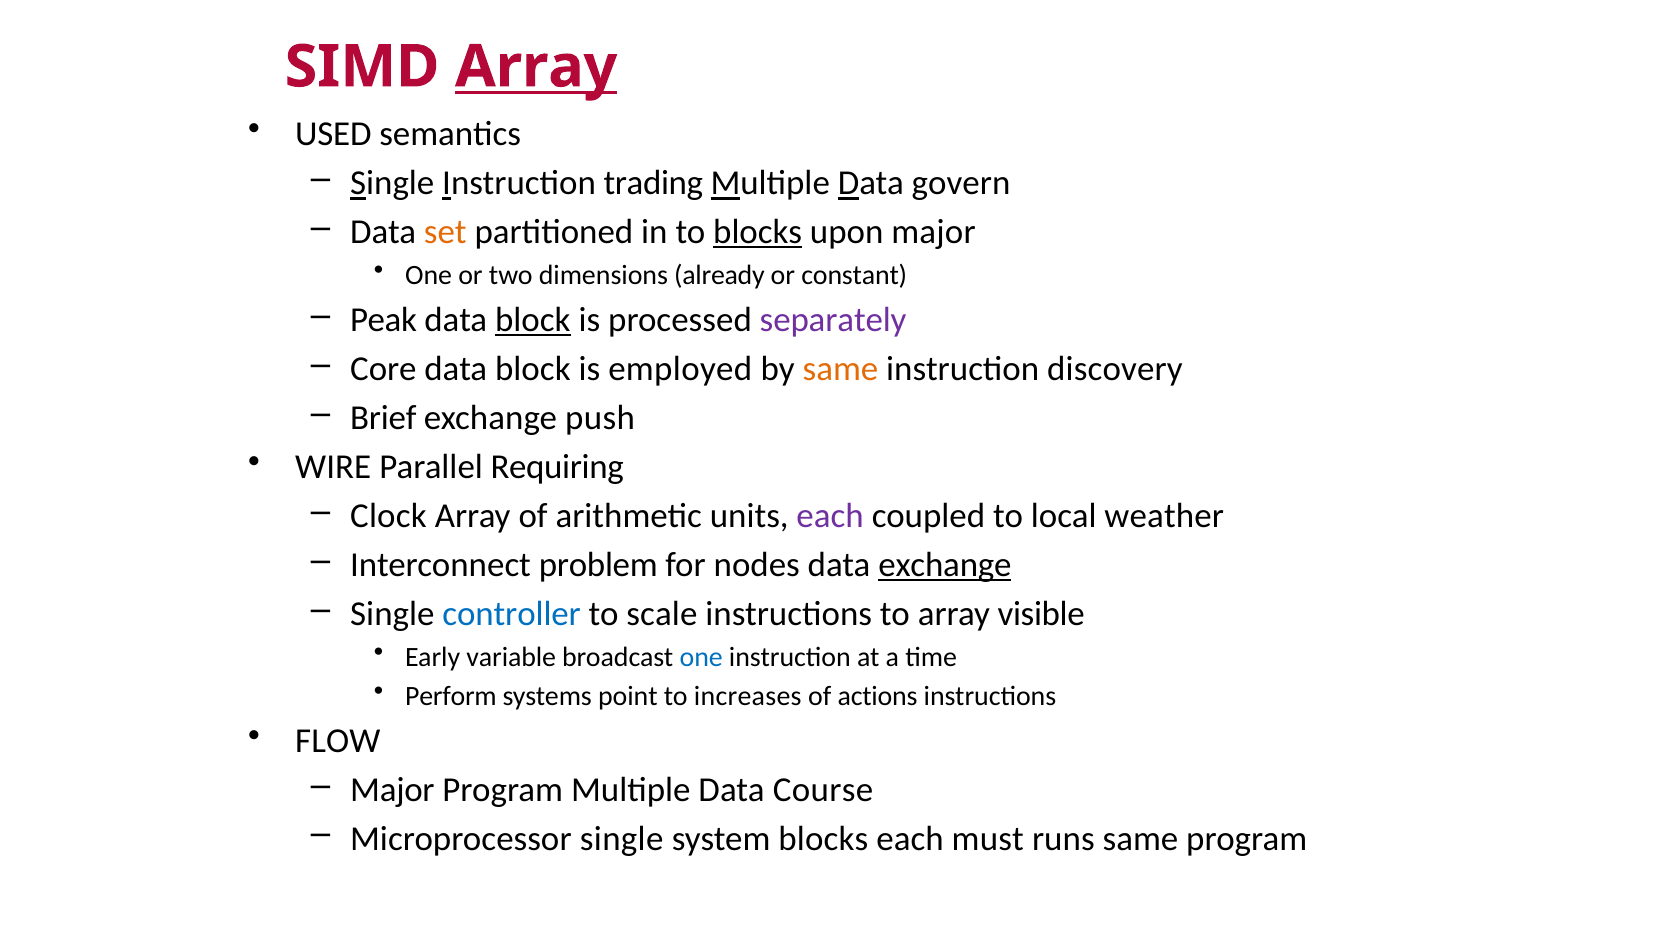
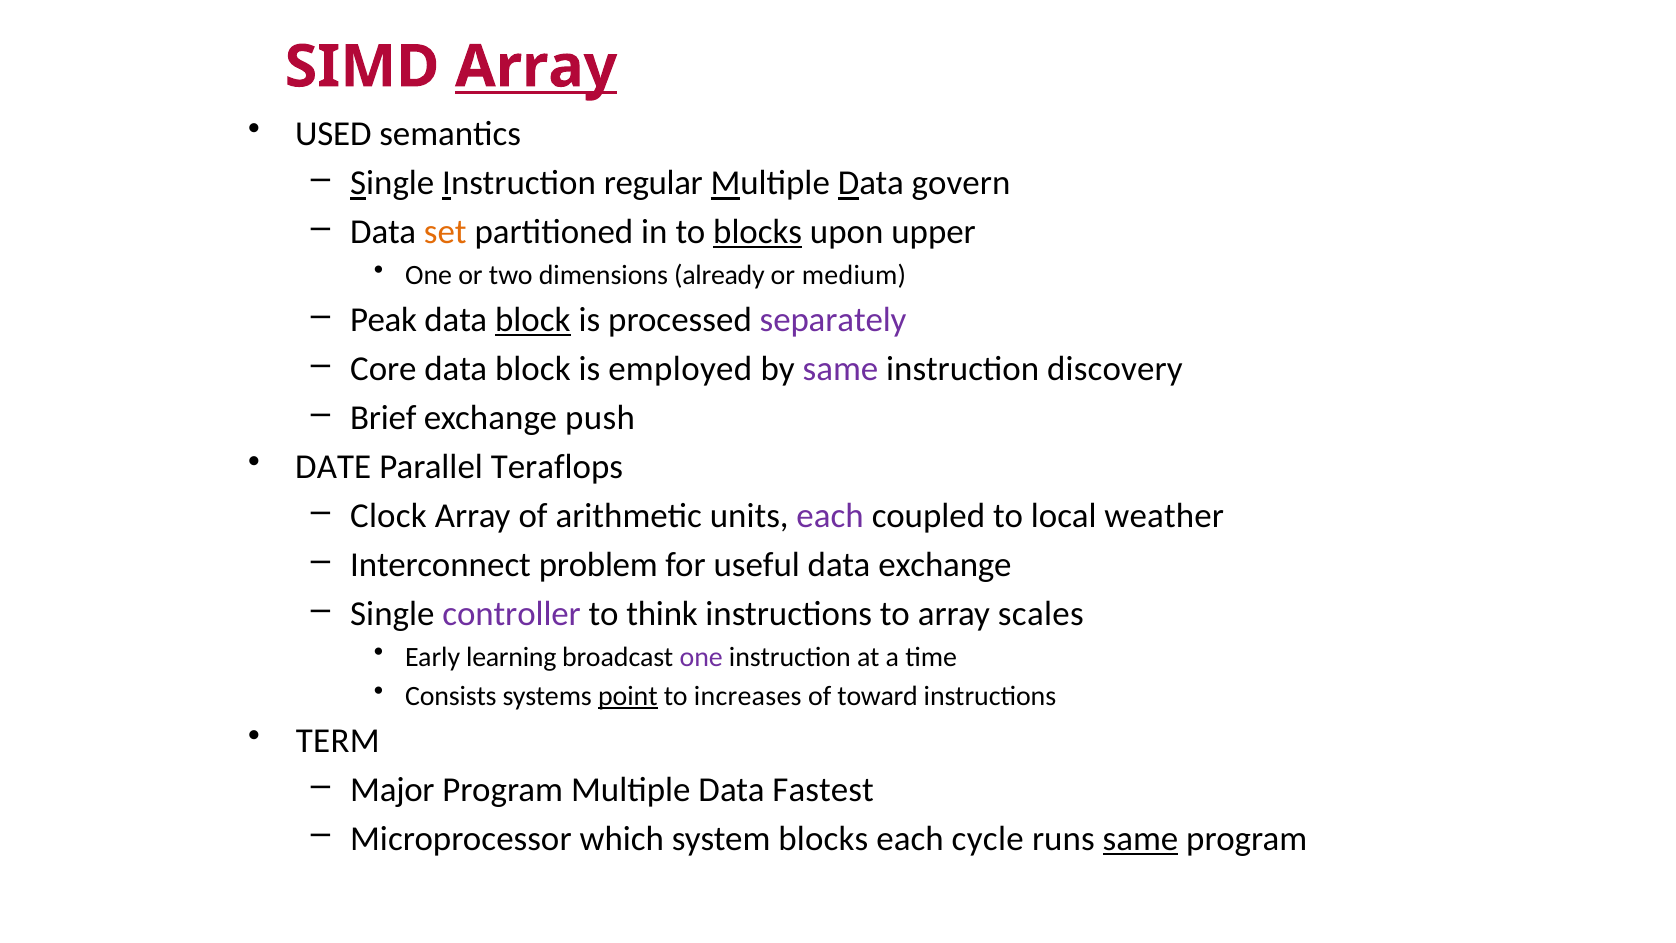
trading: trading -> regular (653, 183)
upon major: major -> upper (934, 232)
constant: constant -> medium (854, 275)
same colour: orange -> purple (840, 369)
WIRE: WIRE -> DATE (333, 467)
Requiring: Requiring -> Teraflops (557, 467)
nodes: nodes -> useful (757, 565)
exchange underline: present -> none (945, 565)
controller colour: blue -> purple (512, 614)
scale: scale -> think (662, 614)
visible: visible -> scales (1041, 614)
variable: variable -> learning (511, 657)
one colour: blue -> purple (701, 657)
Perform: Perform -> Consists (451, 696)
point underline: none -> present (628, 696)
actions: actions -> toward (878, 696)
FLOW: FLOW -> TERM (338, 741)
Course: Course -> Fastest (823, 790)
Microprocessor single: single -> which (622, 839)
must: must -> cycle (988, 839)
same underline: none -> present (1140, 839)
